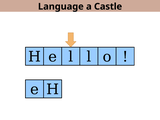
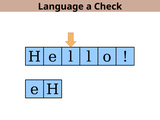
Castle: Castle -> Check (108, 7)
